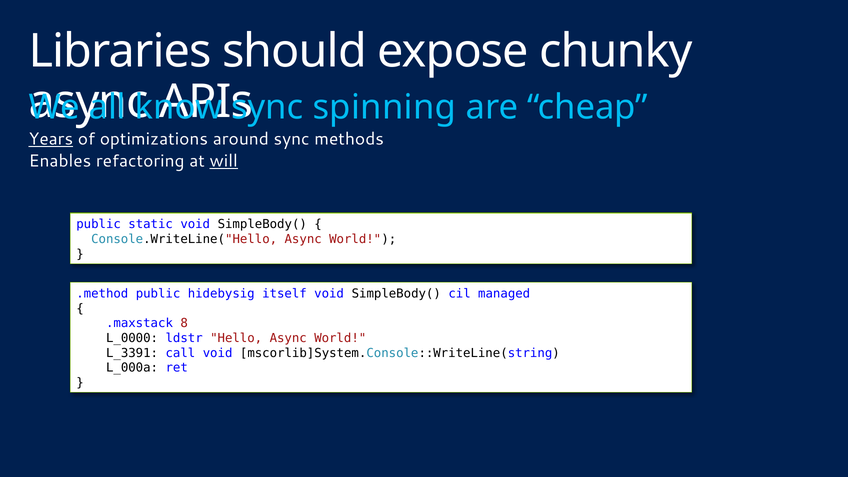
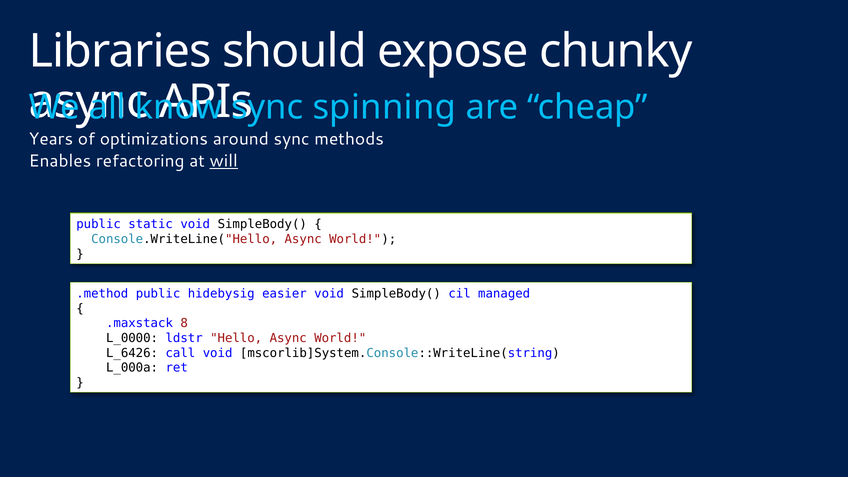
Years underline: present -> none (51, 139)
itself: itself -> easier (284, 294)
L_3391: L_3391 -> L_6426 (132, 353)
